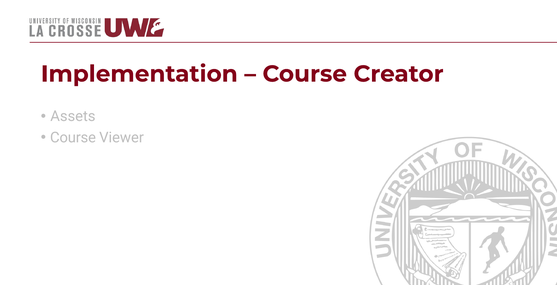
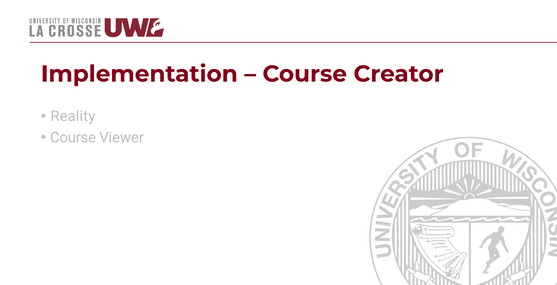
Assets: Assets -> Reality (73, 116)
